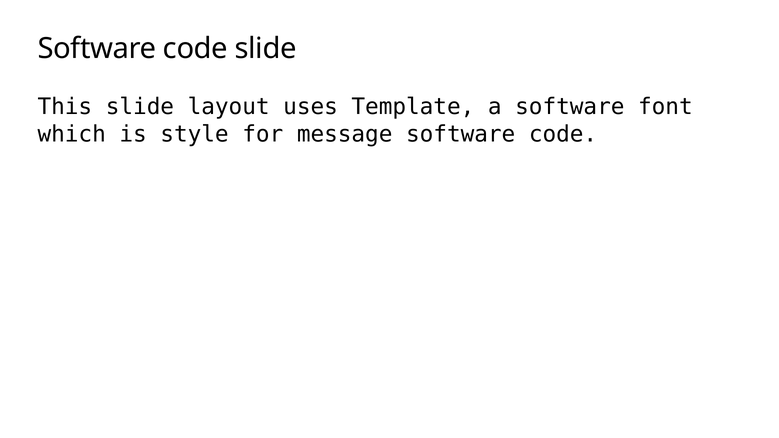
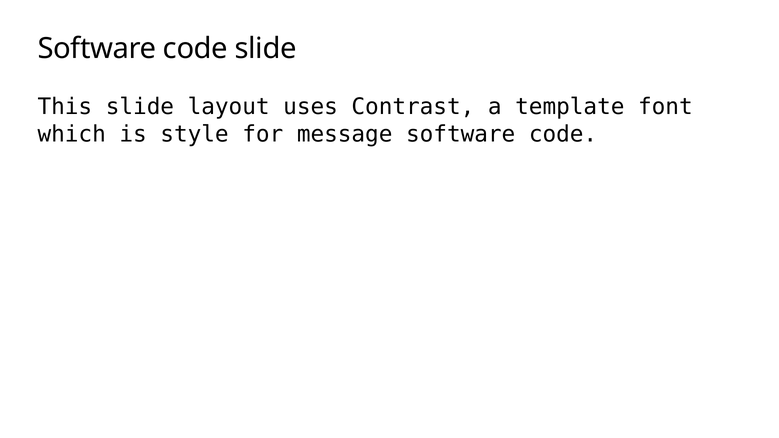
Template: Template -> Contrast (413, 107)
a software: software -> template (570, 107)
